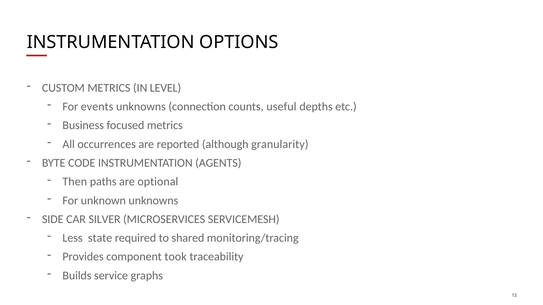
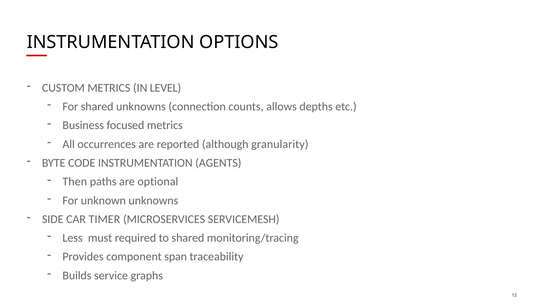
For events: events -> shared (97, 107)
useful: useful -> allows (282, 107)
SILVER: SILVER -> TIMER (104, 220)
state: state -> must (100, 238)
took: took -> span (176, 257)
